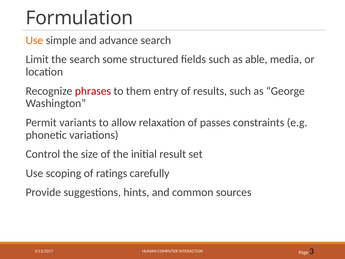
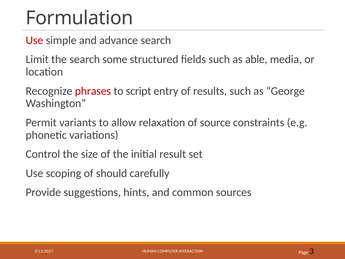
Use colour: orange -> red (34, 40)
them: them -> script (139, 91)
passes: passes -> source (215, 122)
ratings: ratings -> should (112, 173)
